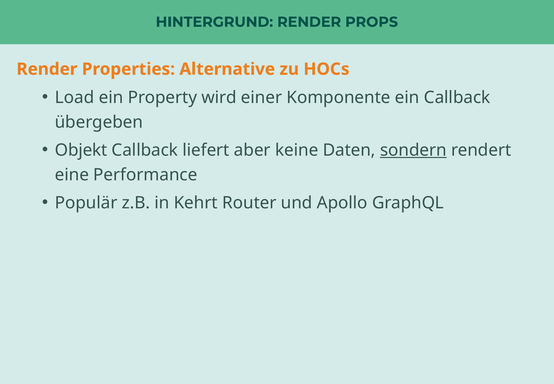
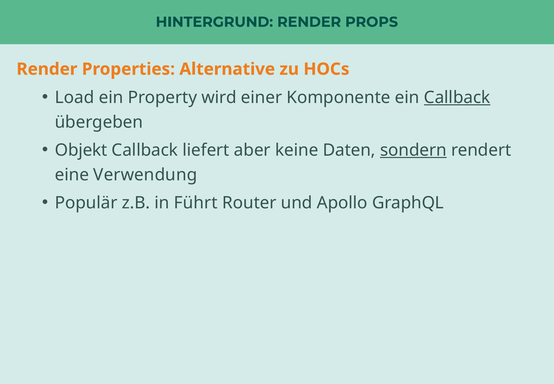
Callback underline: none -> present (457, 97)
Performance: Performance -> Verwendung (145, 175)
Kehrt: Kehrt -> Führt (196, 203)
